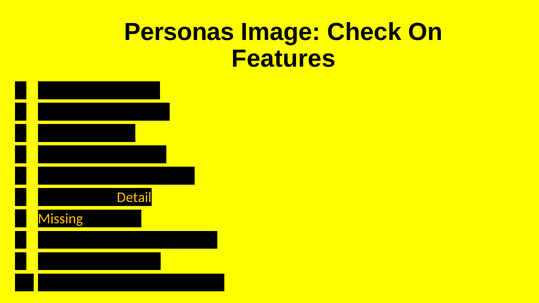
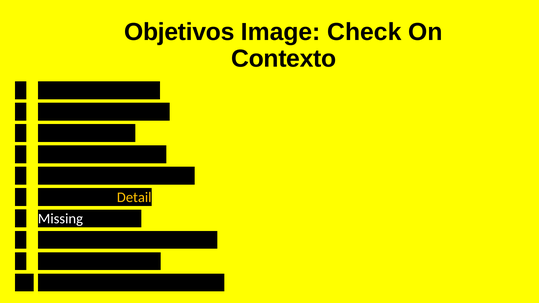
Personas: Personas -> Objetivos (179, 32)
Features: Features -> Contexto (284, 59)
Missing colour: yellow -> white (60, 219)
